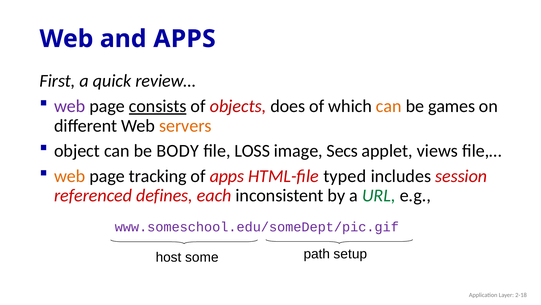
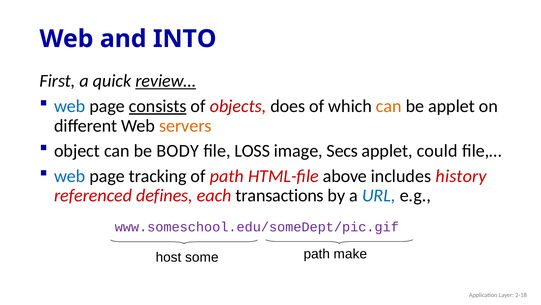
and APPS: APPS -> INTO (185, 39)
review… underline: none -> present (166, 81)
web colour: purple -> blue (70, 106)
be games: games -> applet (452, 106)
views: views -> could (437, 151)
web colour: orange -> blue (70, 176)
of apps: apps -> path (227, 176)
typed: typed -> above (345, 176)
session: session -> history (461, 176)
inconsistent: inconsistent -> transactions (280, 195)
URL colour: green -> blue (379, 195)
setup: setup -> make (350, 253)
